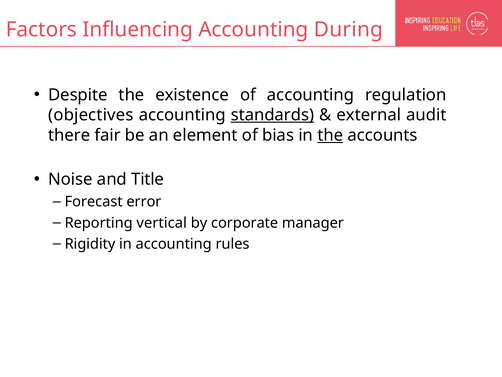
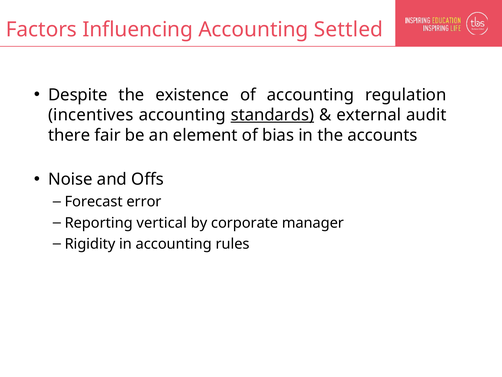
During: During -> Settled (349, 30)
objectives: objectives -> incentives (91, 115)
the underline: present -> none (330, 135)
Title: Title -> Offs (148, 179)
